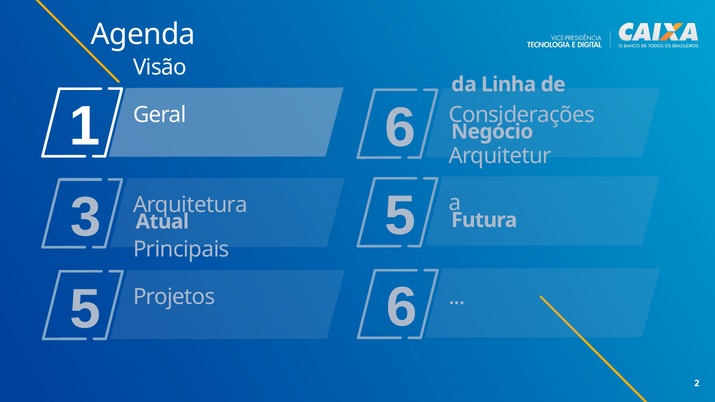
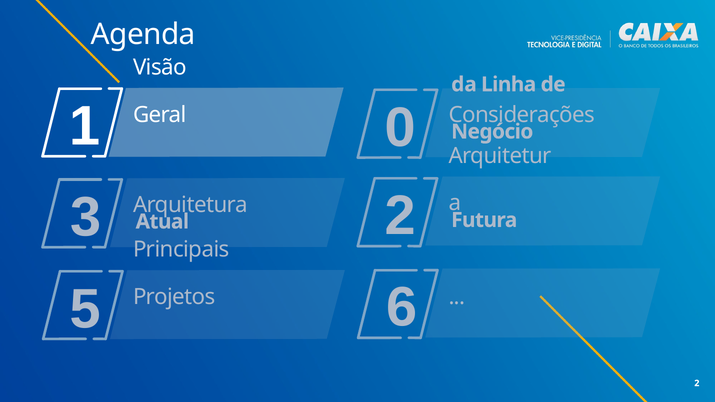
1 6: 6 -> 0 (400, 128)
Arquitetura 5: 5 -> 2 (400, 216)
